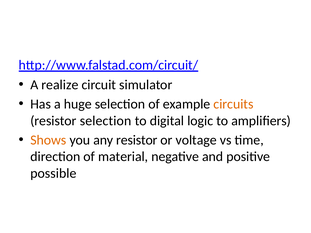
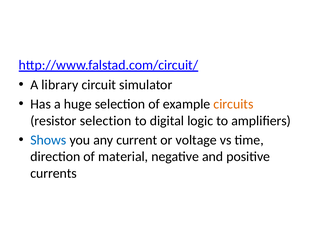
realize: realize -> library (60, 85)
Shows colour: orange -> blue (48, 140)
any resistor: resistor -> current (137, 140)
possible: possible -> currents (54, 173)
